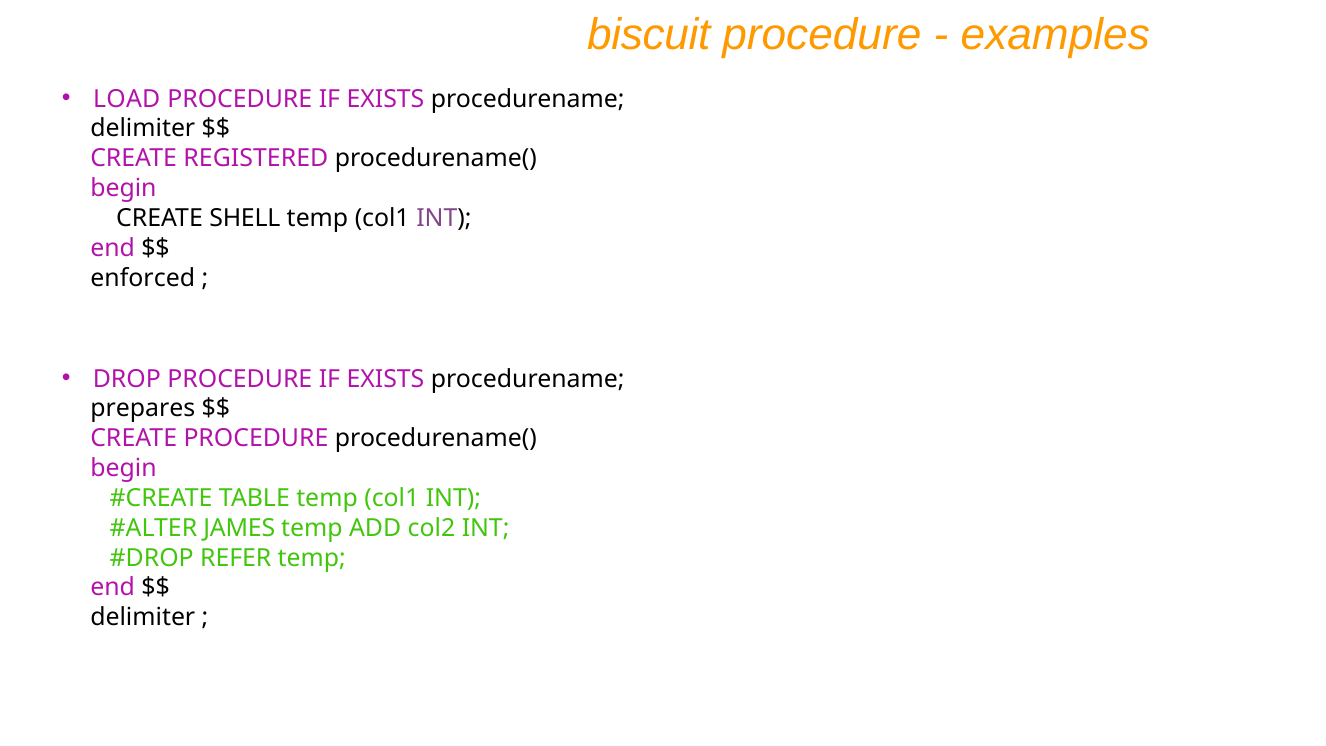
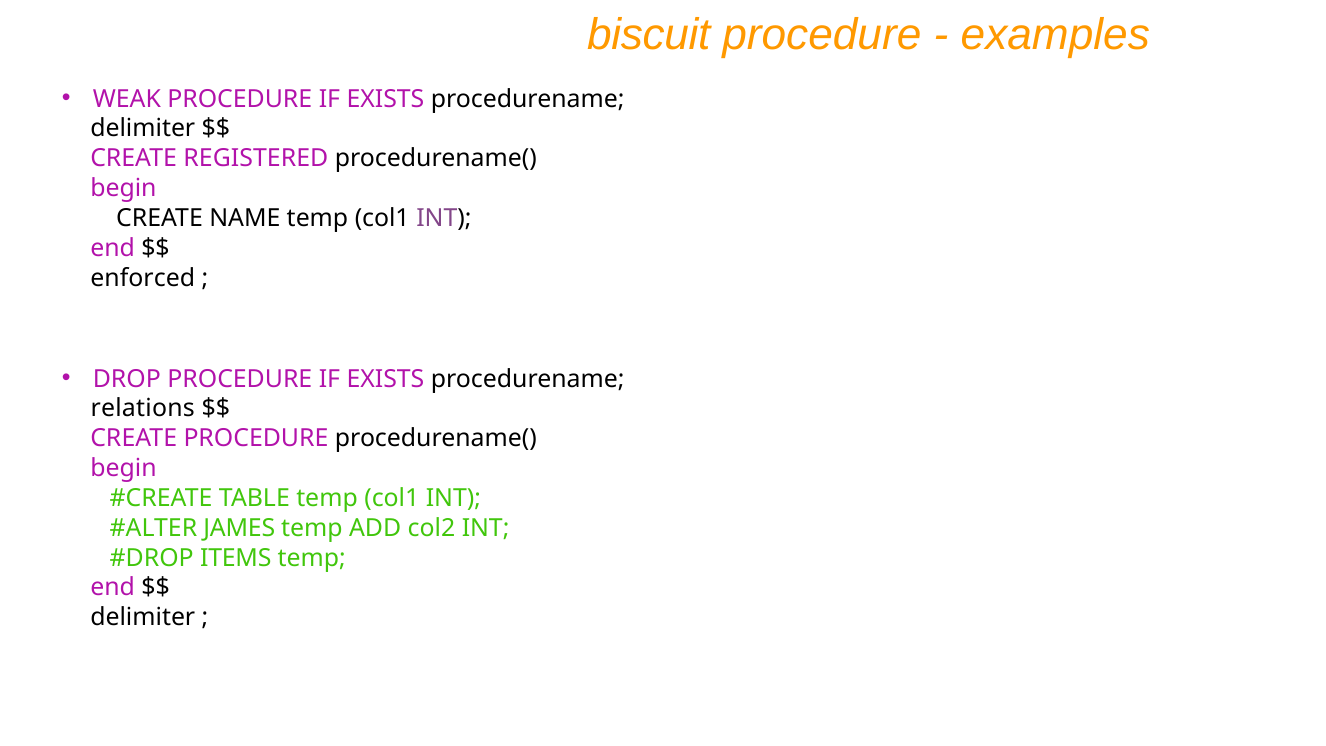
LOAD: LOAD -> WEAK (127, 99)
SHELL: SHELL -> NAME (245, 218)
prepares: prepares -> relations (143, 409)
REFER: REFER -> ITEMS (236, 558)
